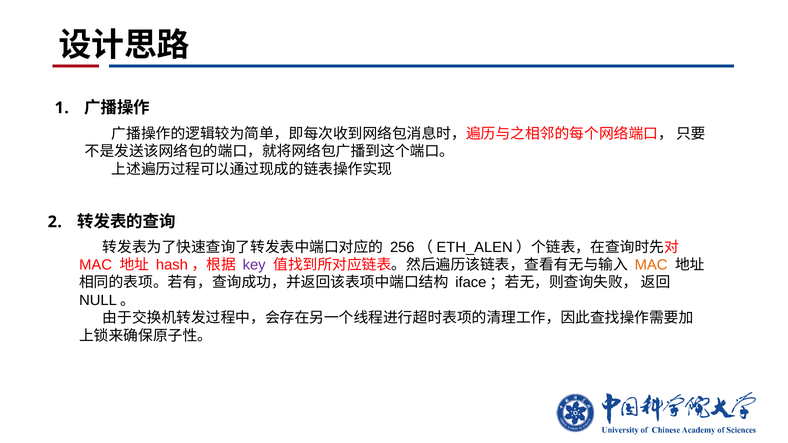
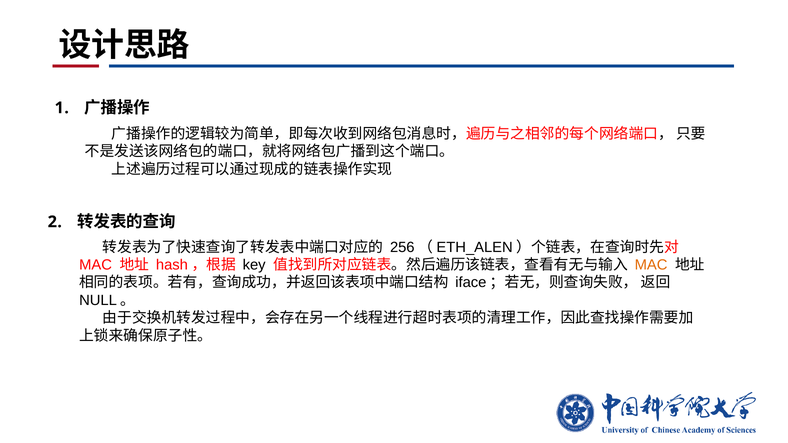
key colour: purple -> black (254, 265)
